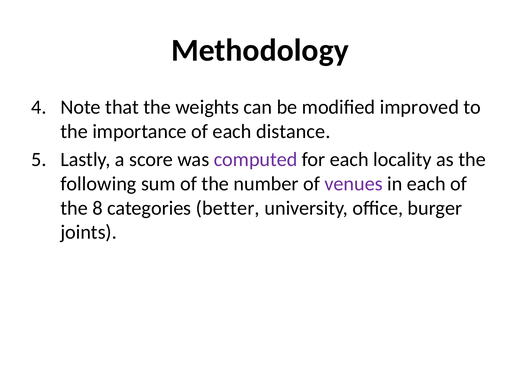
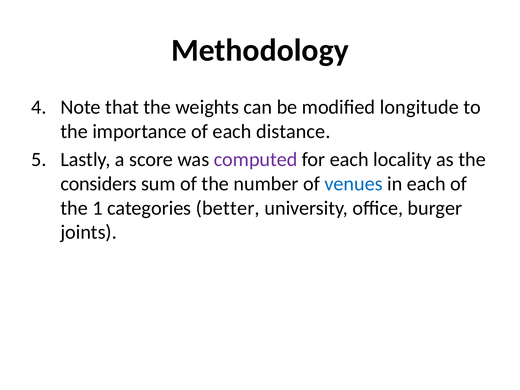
improved: improved -> longitude (419, 107)
following: following -> considers (99, 184)
venues colour: purple -> blue (354, 184)
8: 8 -> 1 (98, 208)
